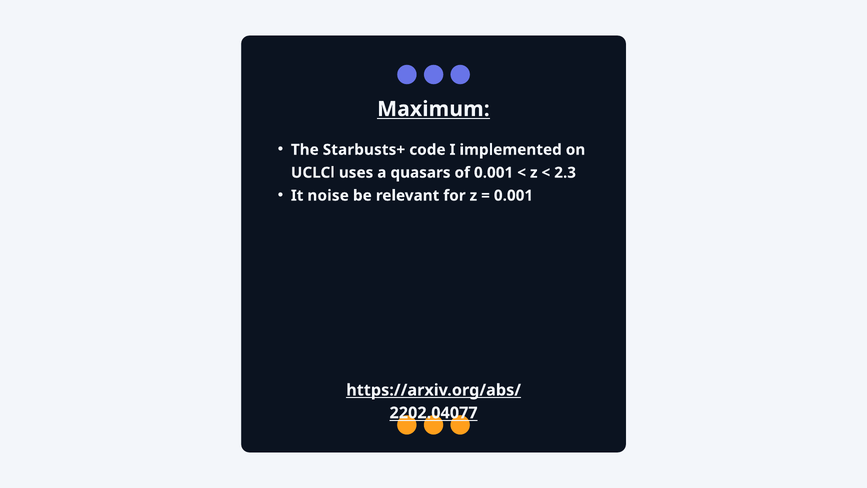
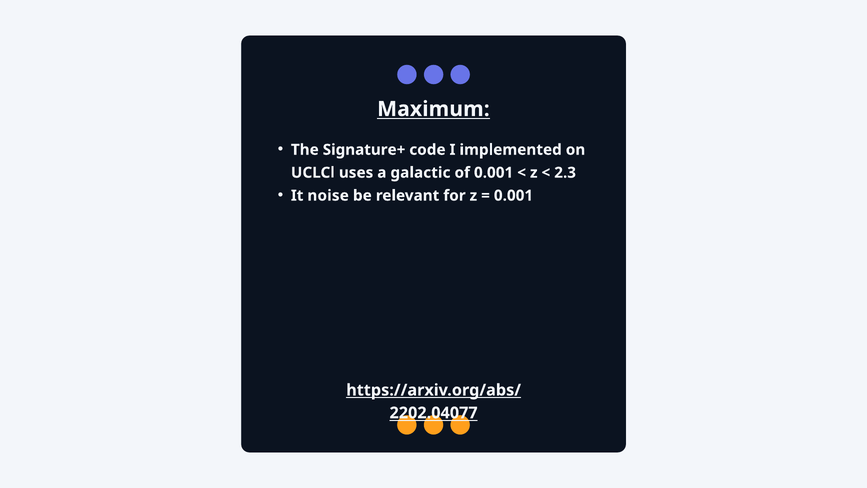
Starbusts+: Starbusts+ -> Signature+ (364, 150)
quasars: quasars -> galactic (420, 173)
